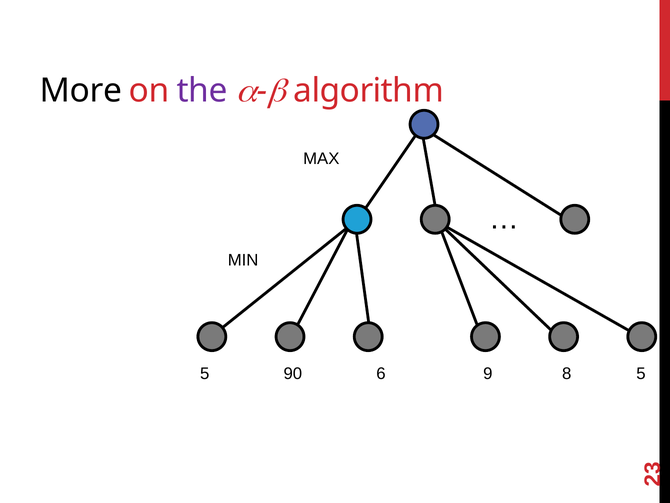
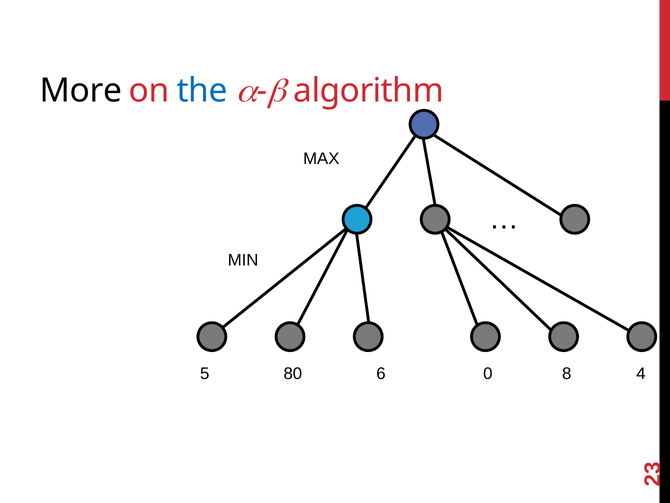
the colour: purple -> blue (202, 91)
90: 90 -> 80 (293, 373)
9: 9 -> 0 (488, 373)
8 5: 5 -> 4 (641, 373)
